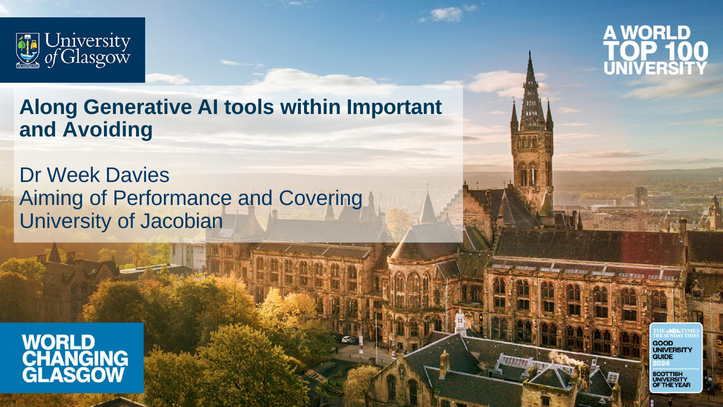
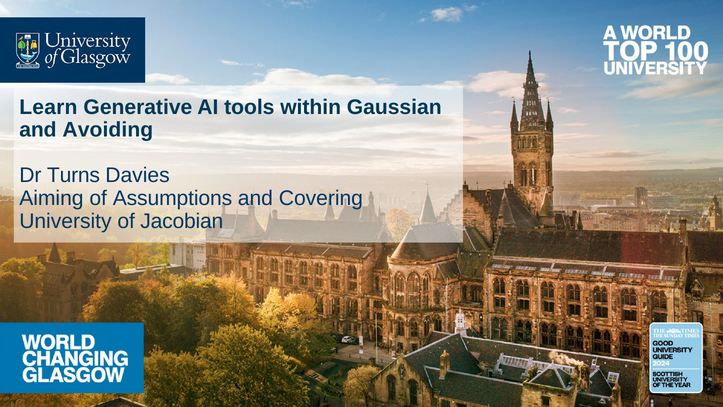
Along: Along -> Learn (48, 107)
Important: Important -> Gaussian (394, 107)
Week: Week -> Turns (73, 175)
Performance: Performance -> Assumptions (172, 198)
